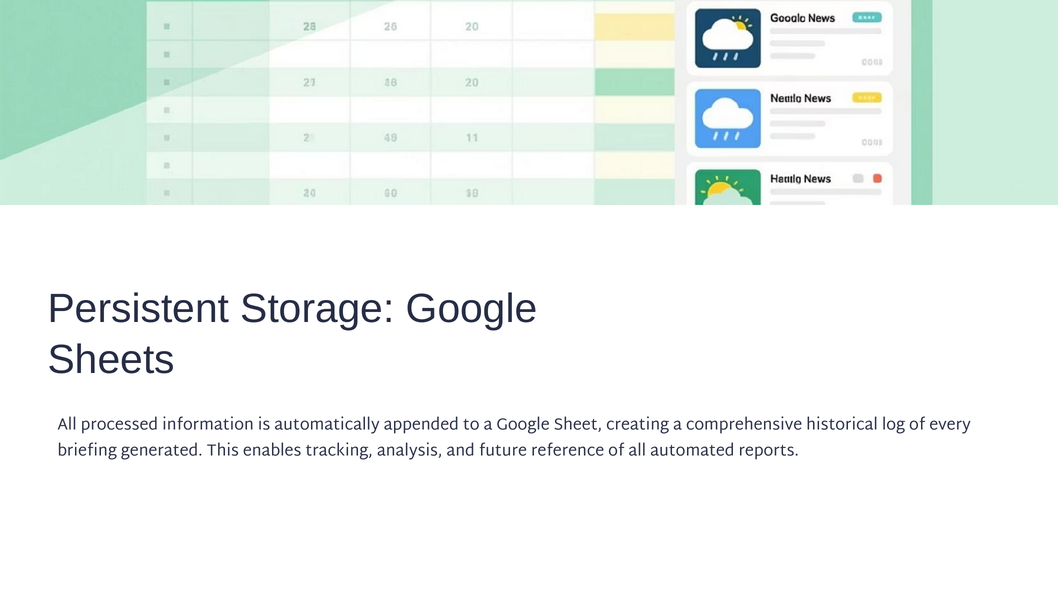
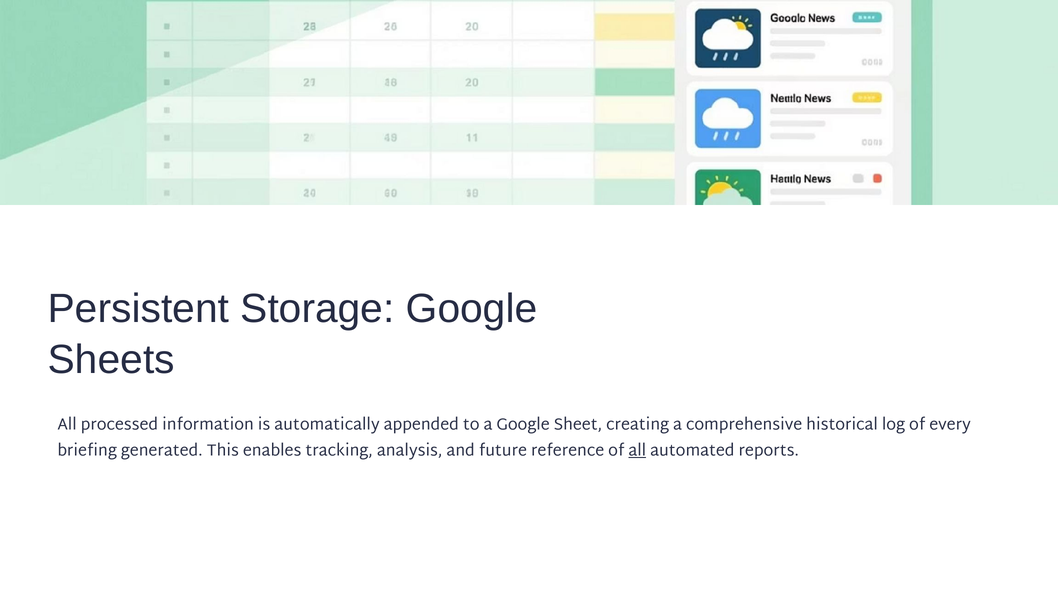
all underline: none -> present (637, 451)
